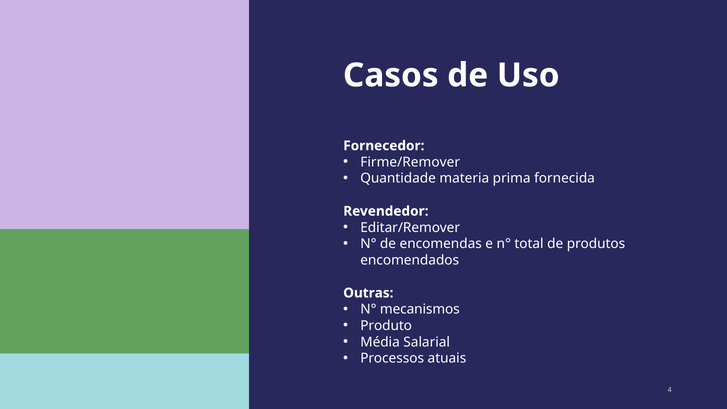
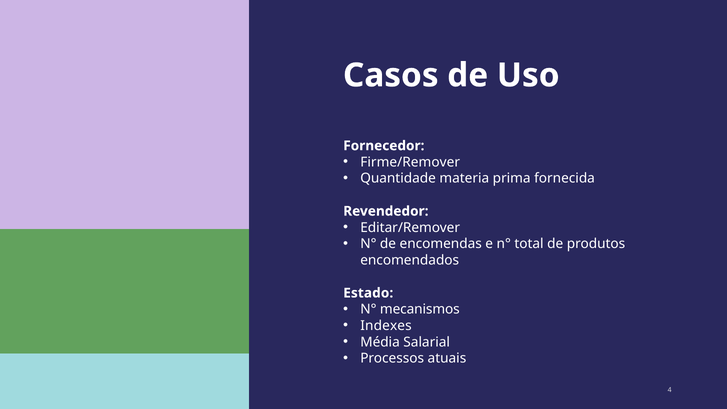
Outras: Outras -> Estado (368, 293)
Produto: Produto -> Indexes (386, 326)
